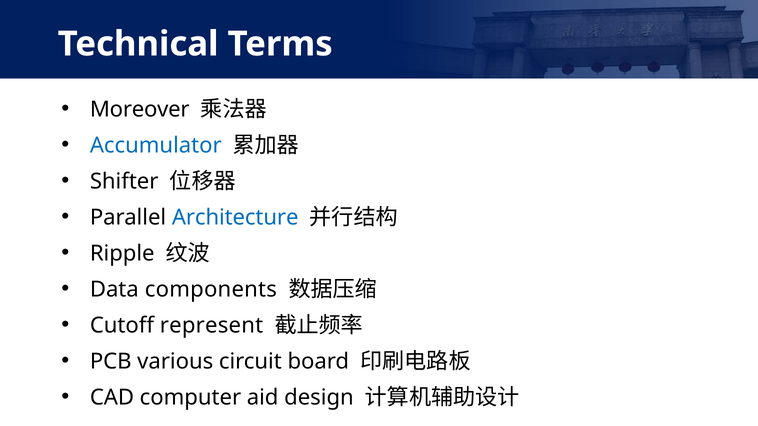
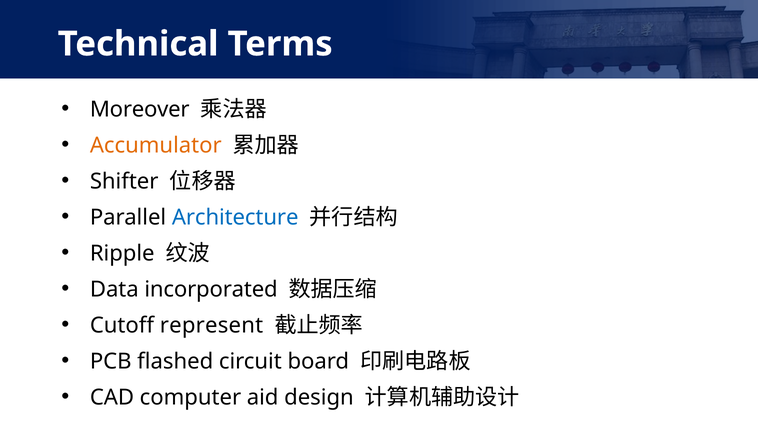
Accumulator colour: blue -> orange (156, 145)
components: components -> incorporated (211, 289)
various: various -> flashed (175, 362)
